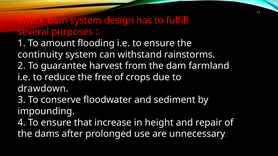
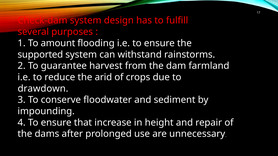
continuity: continuity -> supported (40, 55)
free: free -> arid (103, 77)
